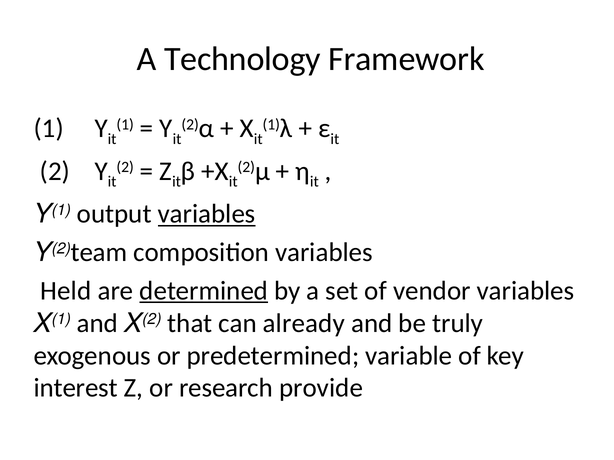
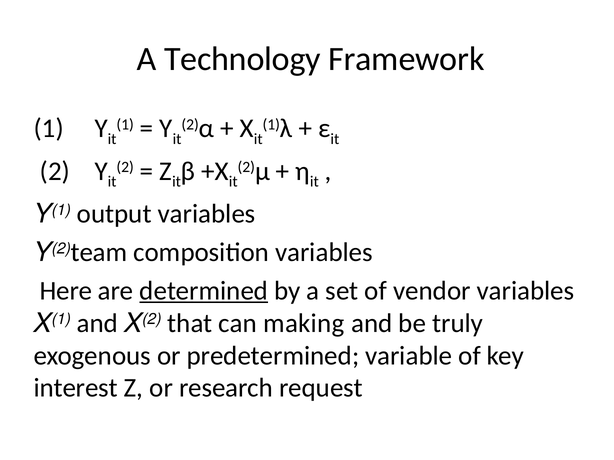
variables underline: present -> none (207, 214)
Held: Held -> Here (66, 291)
already: already -> making (304, 324)
provide: provide -> request (321, 388)
